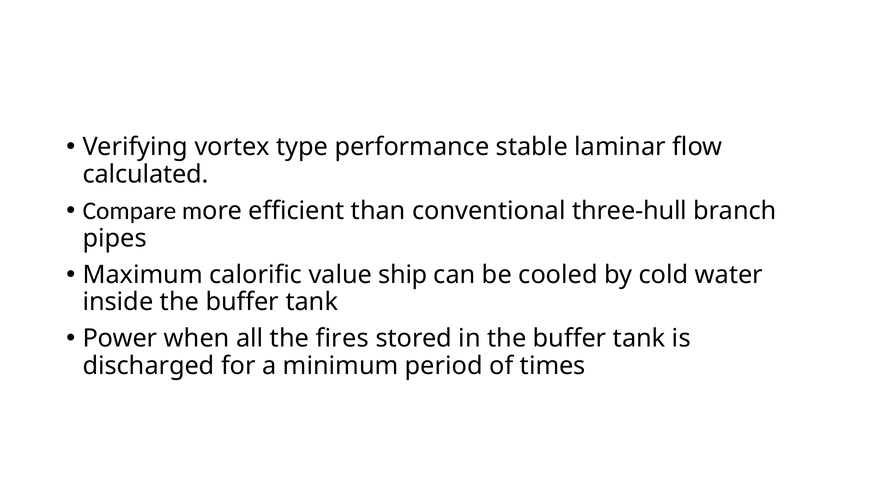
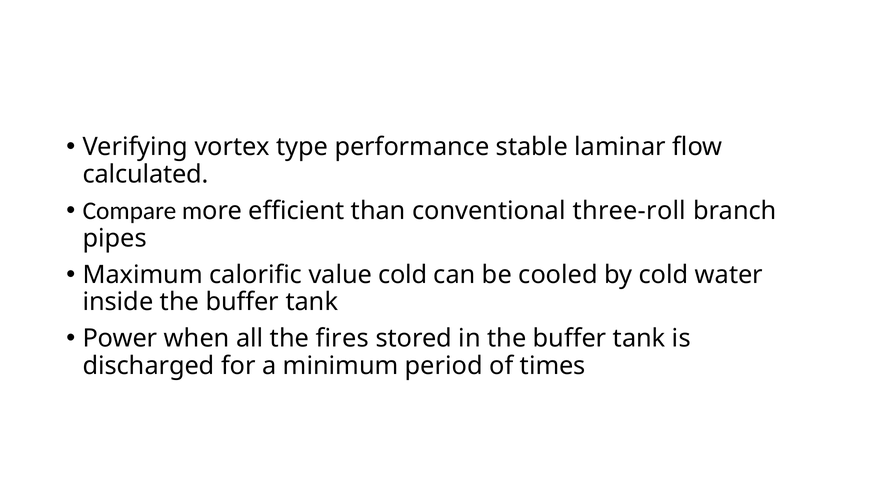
three-hull: three-hull -> three-roll (629, 211)
value ship: ship -> cold (403, 275)
